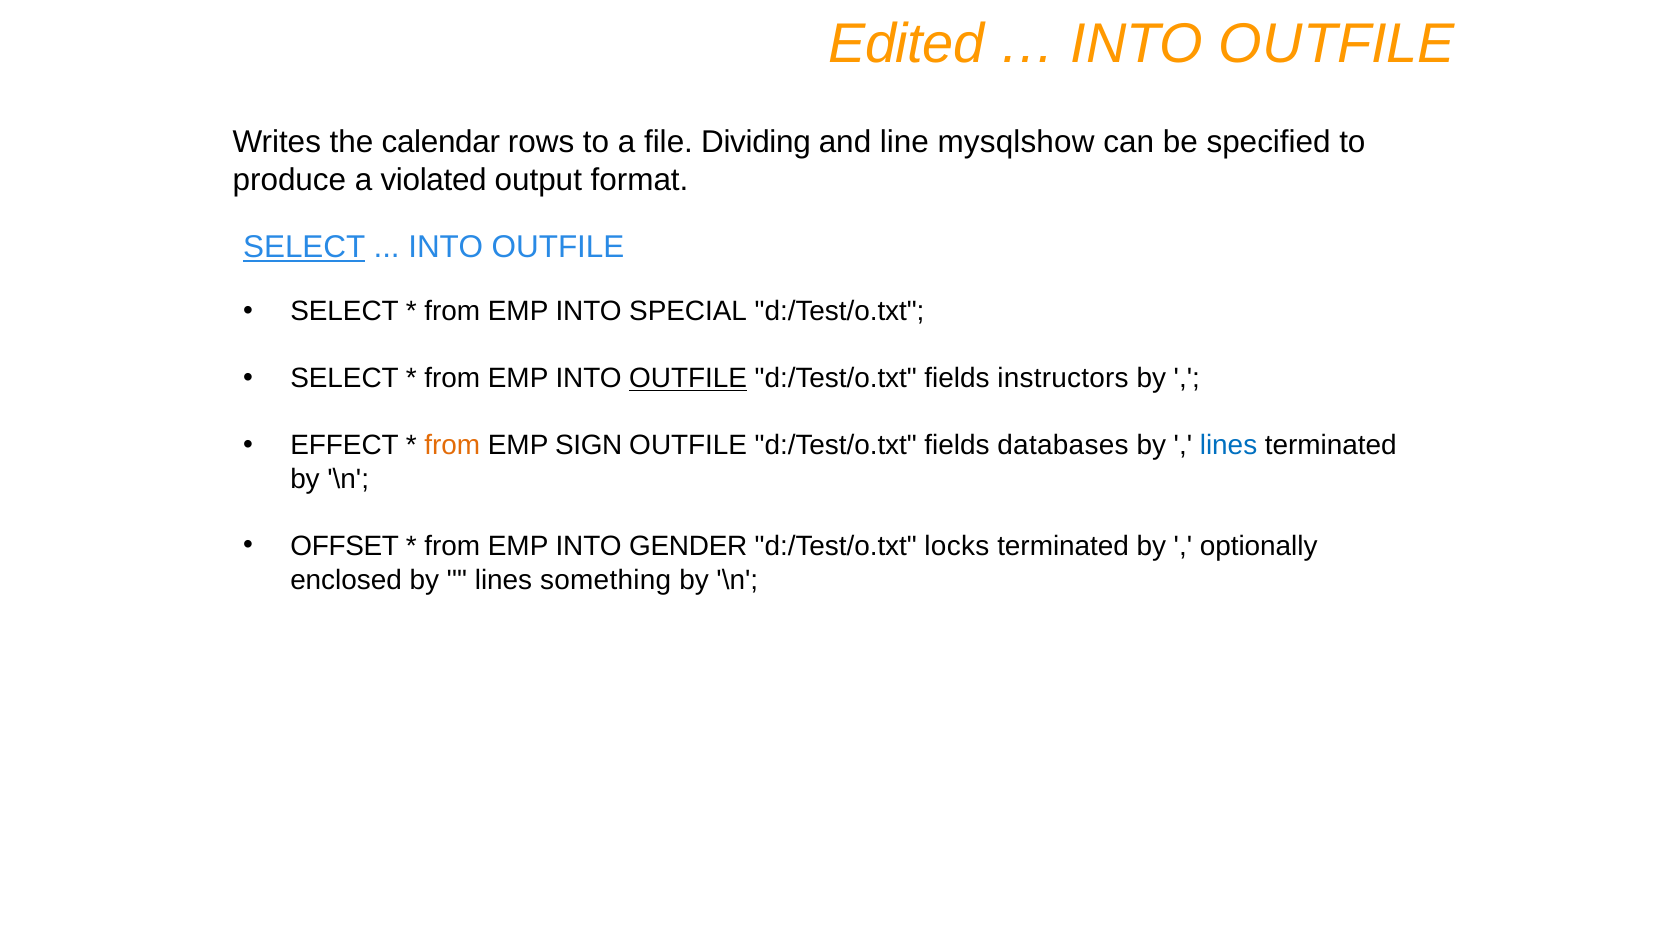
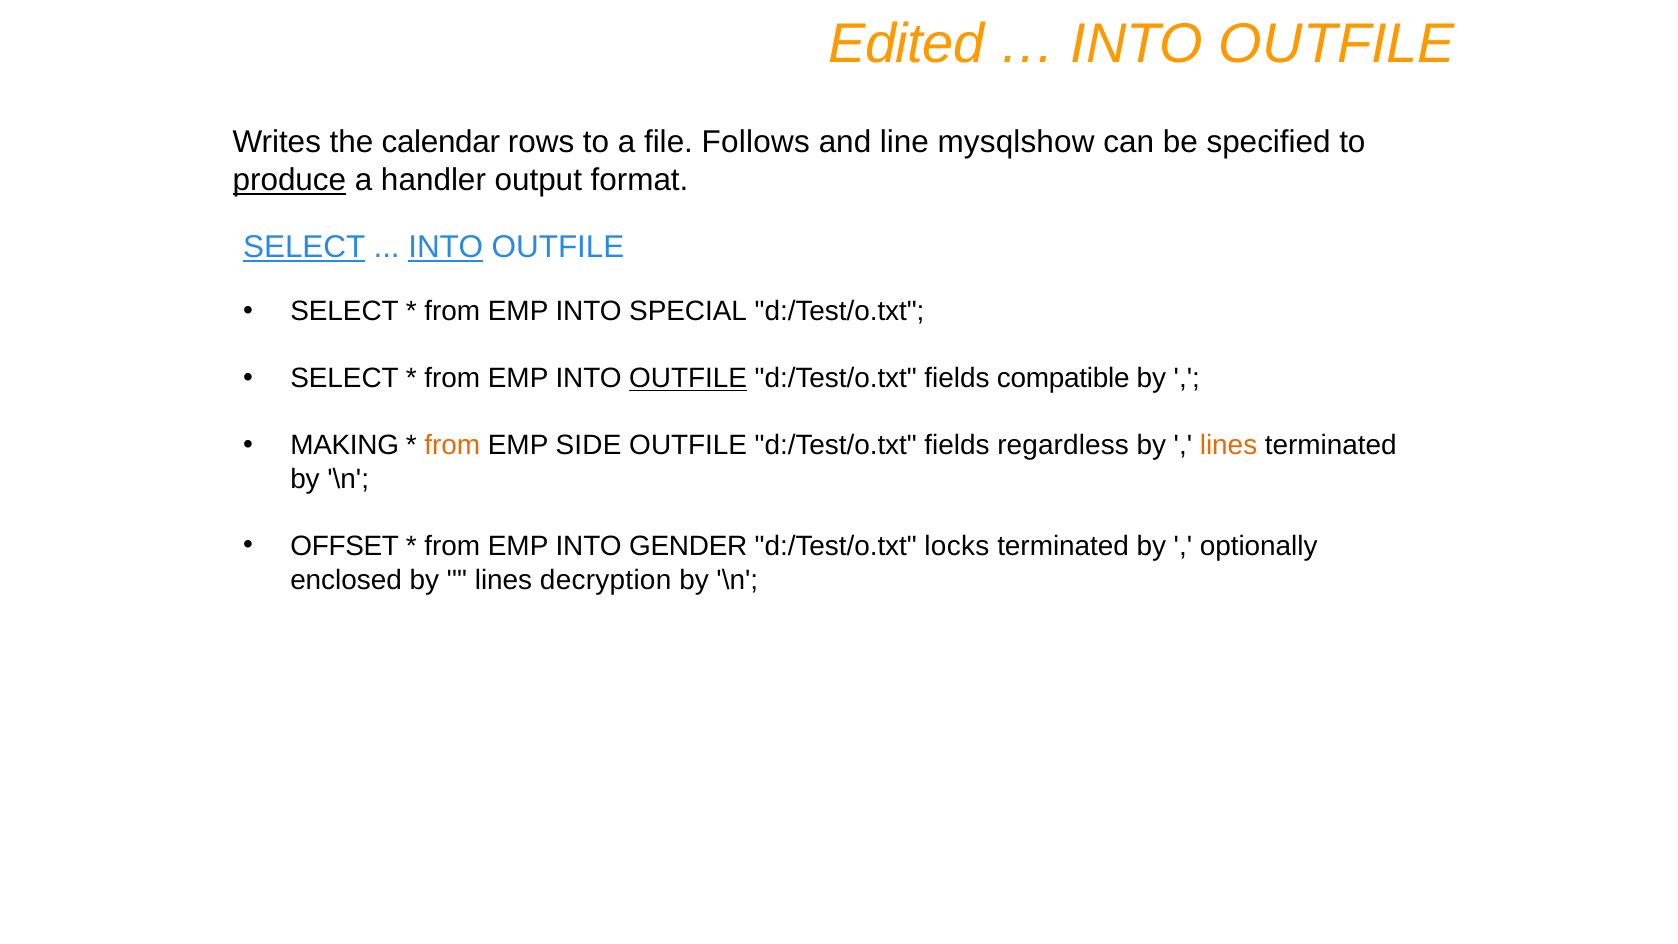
Dividing: Dividing -> Follows (756, 143)
produce underline: none -> present (289, 180)
violated: violated -> handler (433, 180)
INTO underline: none -> present (446, 247)
instructors: instructors -> compatible (1063, 379)
EFFECT: EFFECT -> MAKING (345, 446)
SIGN: SIGN -> SIDE (588, 446)
databases: databases -> regardless (1063, 446)
lines colour: blue -> orange (1229, 446)
something: something -> decryption (606, 580)
